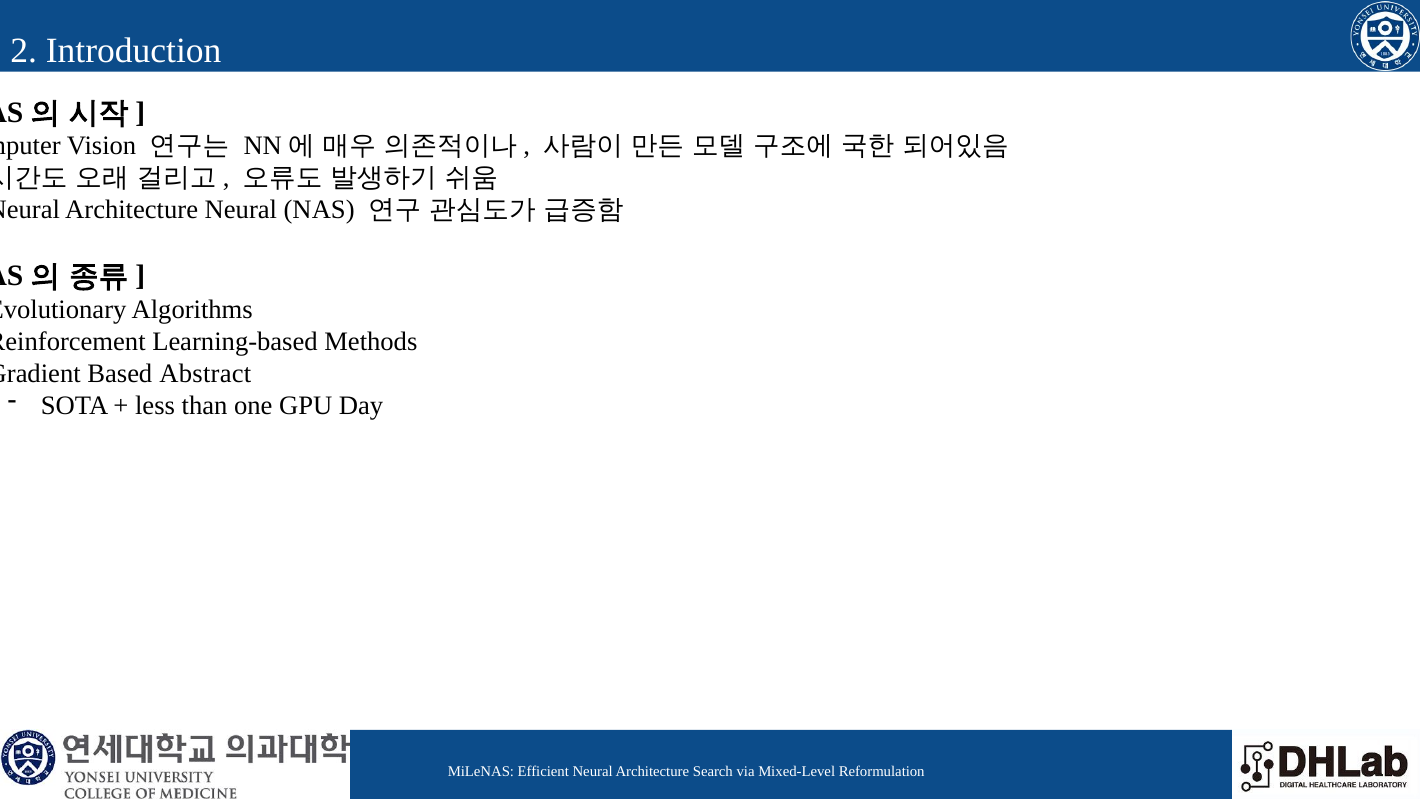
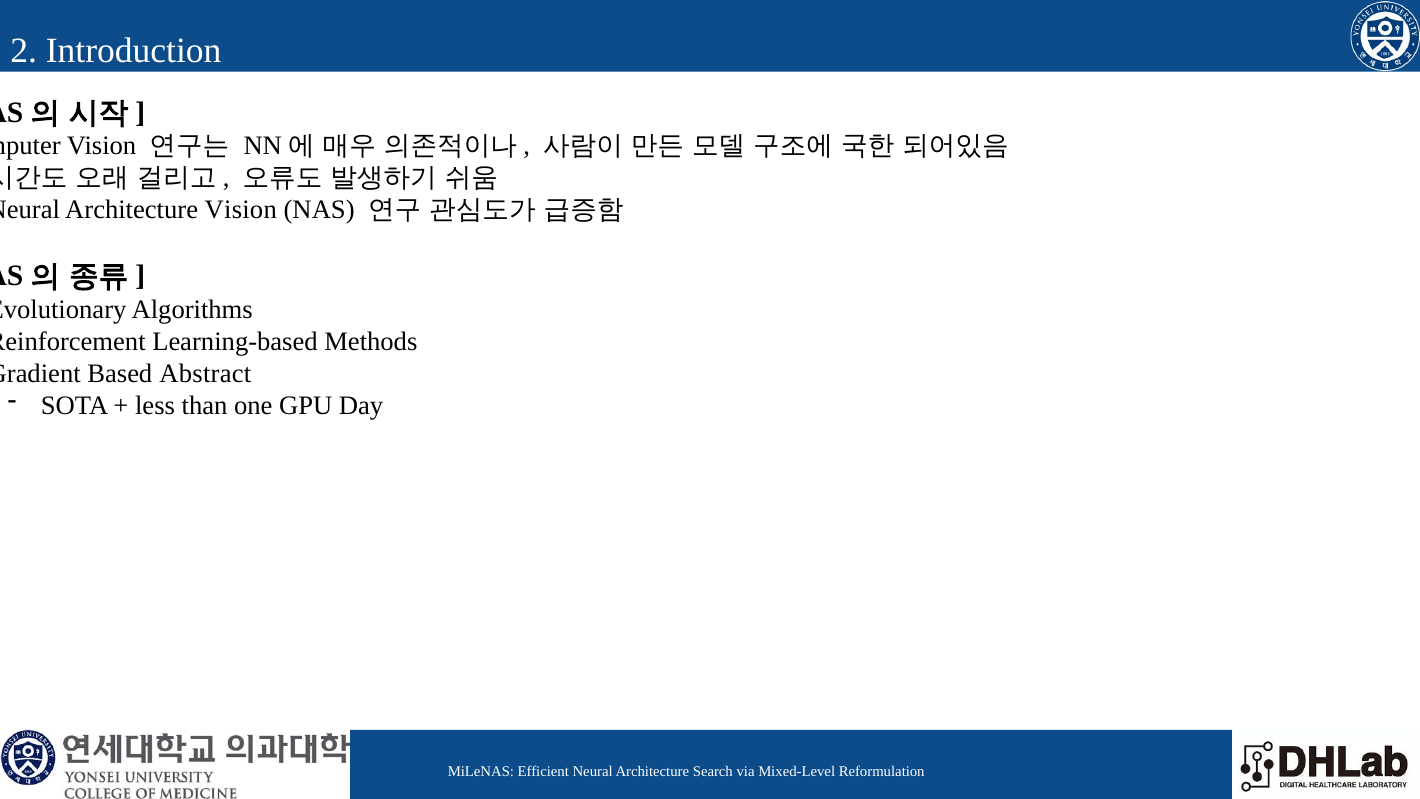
Architecture Neural: Neural -> Vision (241, 210)
